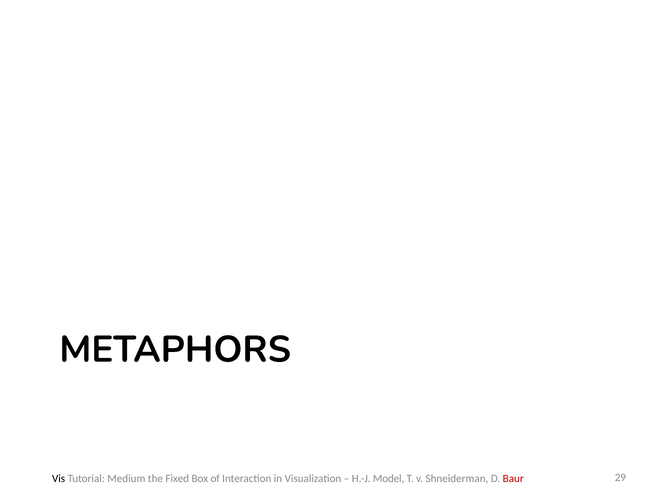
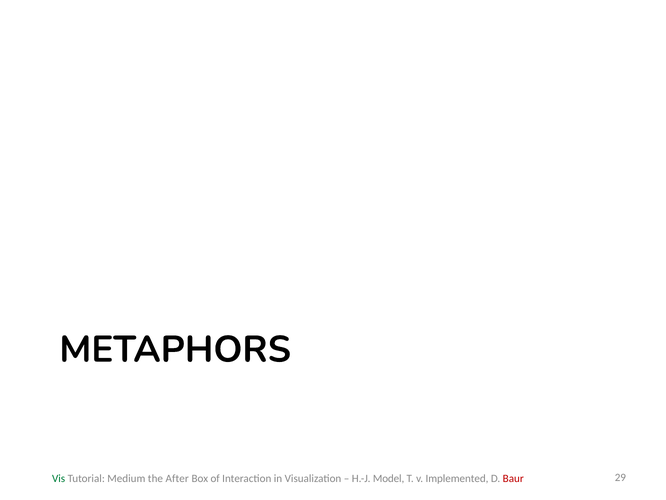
Vis colour: black -> green (59, 478)
Fixed: Fixed -> After (177, 478)
Shneiderman: Shneiderman -> Implemented (457, 478)
